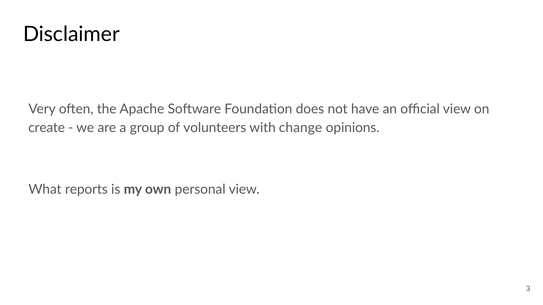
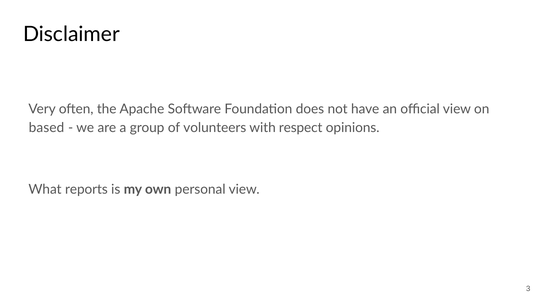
create: create -> based (46, 128)
change: change -> respect (301, 128)
